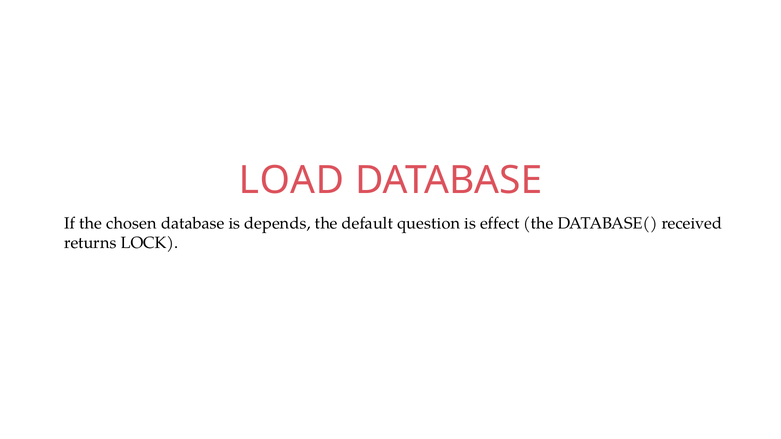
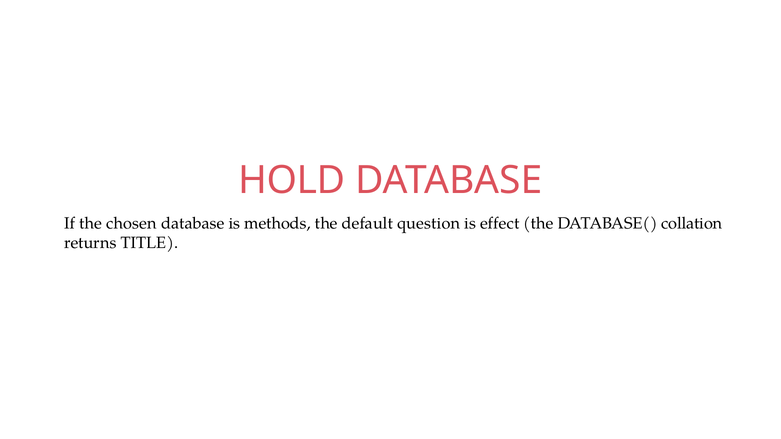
LOAD: LOAD -> HOLD (292, 180)
depends: depends -> methods (278, 224)
received: received -> collation (692, 224)
LOCK: LOCK -> TITLE (149, 243)
